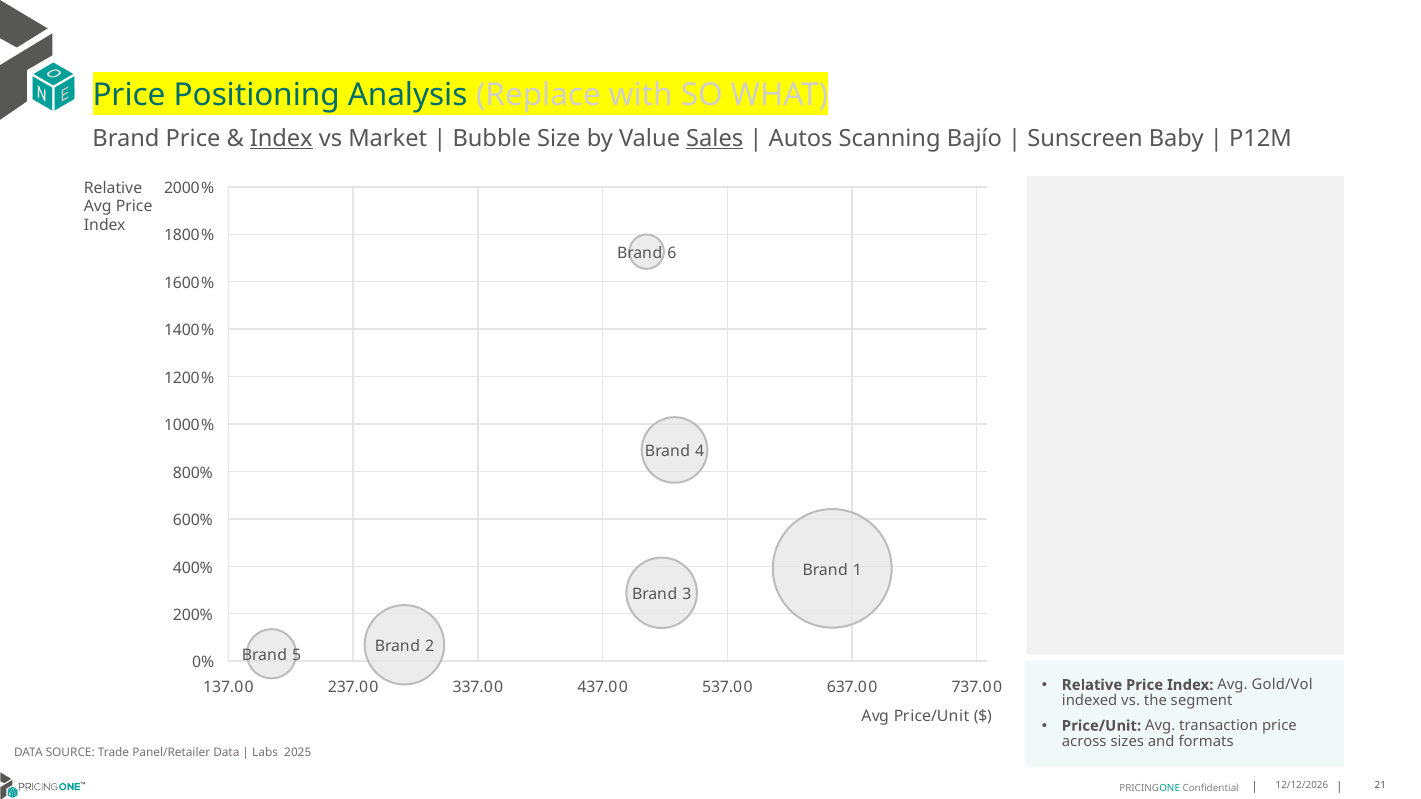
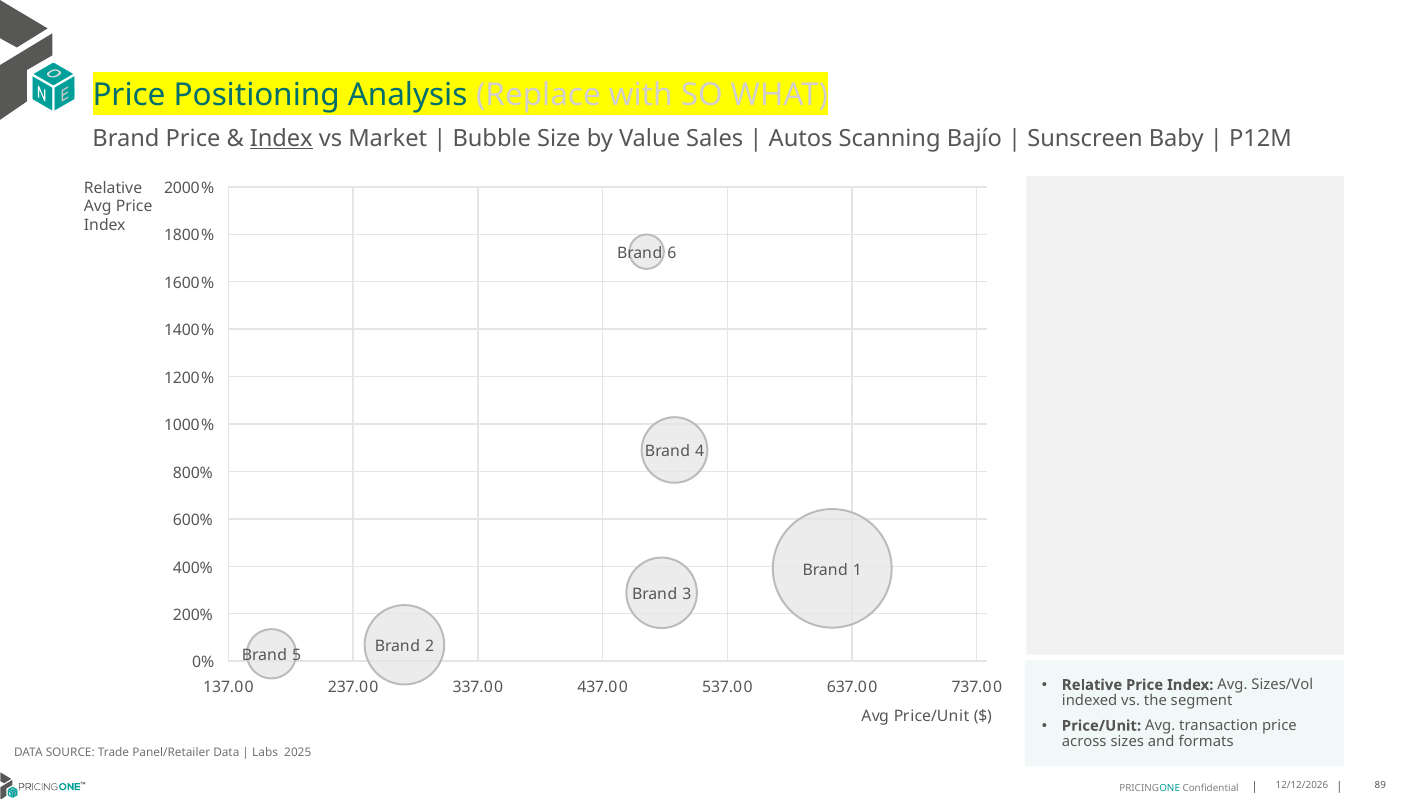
Sales underline: present -> none (715, 139)
Gold/Vol: Gold/Vol -> Sizes/Vol (1282, 685)
21: 21 -> 89 (1380, 786)
